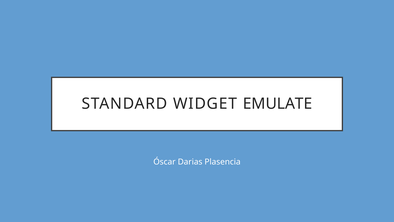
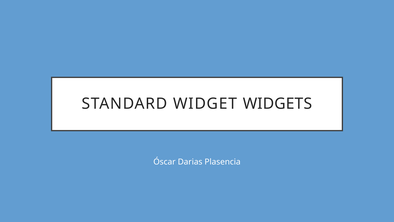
EMULATE: EMULATE -> WIDGETS (277, 104)
